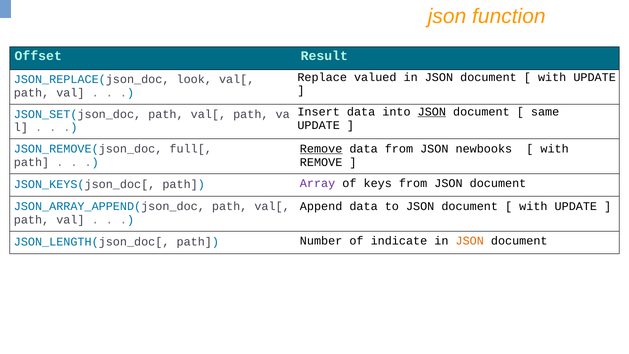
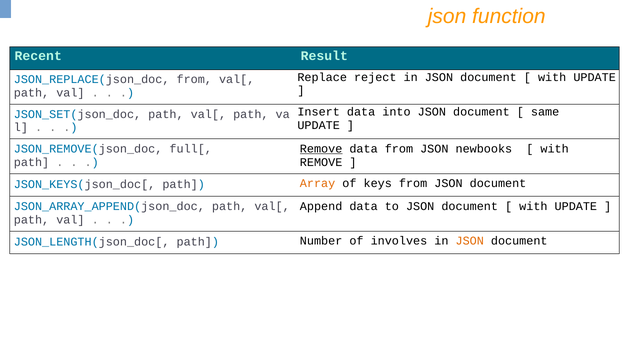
Offset: Offset -> Recent (38, 56)
valued: valued -> reject (375, 77)
look: look -> from (194, 80)
JSON underline: present -> none (432, 112)
Array colour: purple -> orange (318, 183)
indicate: indicate -> involves (399, 241)
